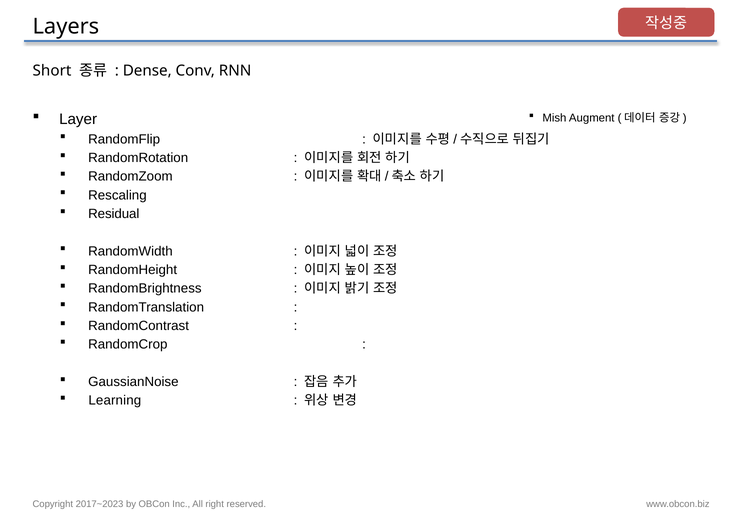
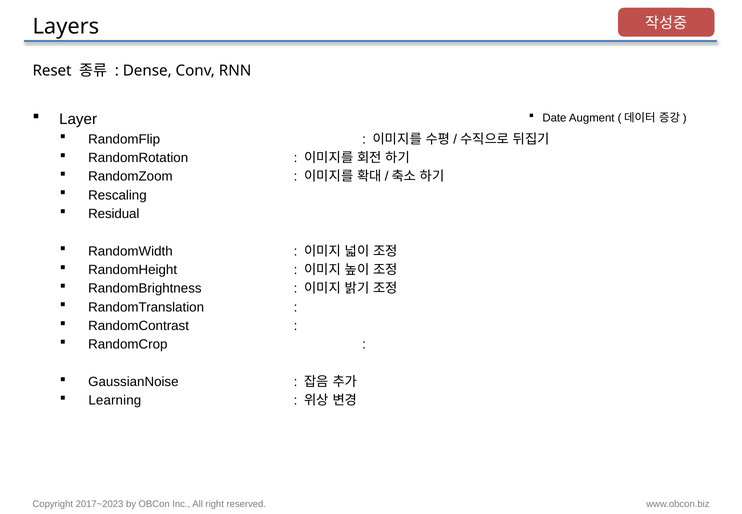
Short: Short -> Reset (52, 71)
Mish: Mish -> Date (554, 118)
